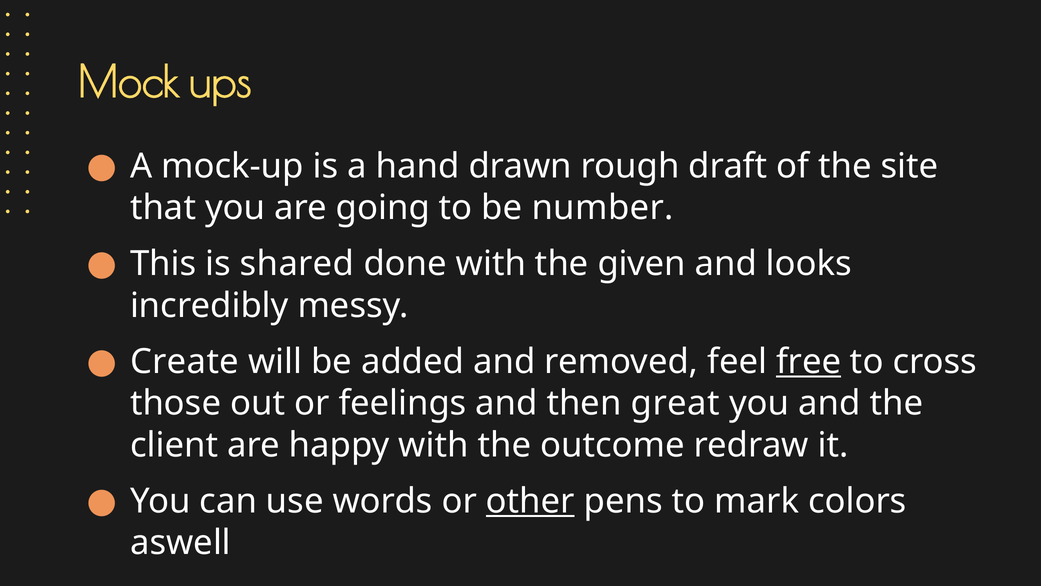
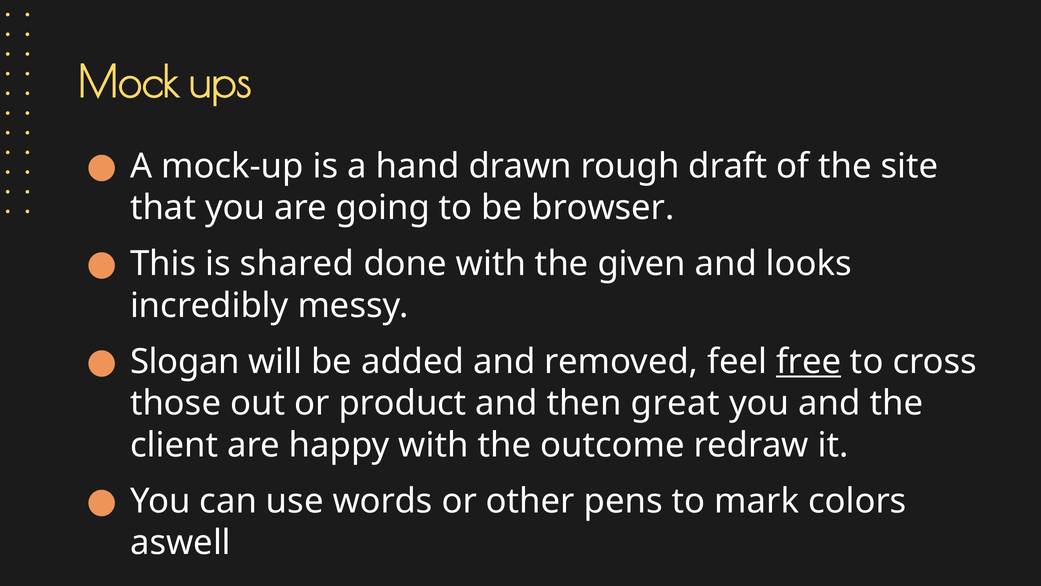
number: number -> browser (603, 208)
Create: Create -> Slogan (185, 361)
feelings: feelings -> product (402, 403)
other underline: present -> none (530, 501)
